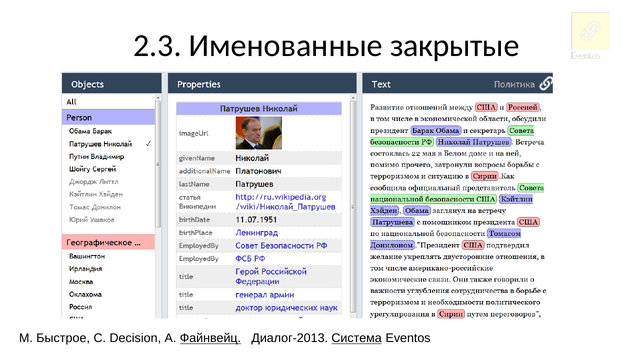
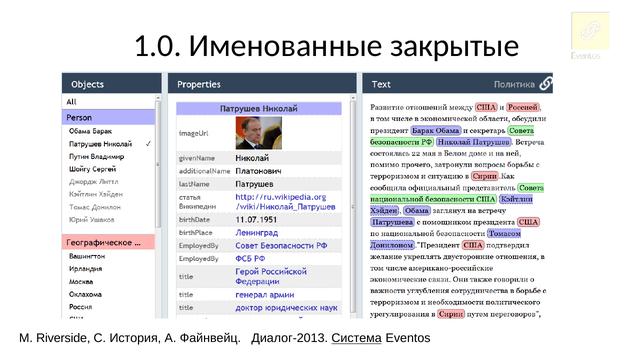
2.3: 2.3 -> 1.0 (157, 46)
Быстрое: Быстрое -> Riverside (63, 338)
Decision: Decision -> История (135, 338)
Файнвейц underline: present -> none (210, 338)
